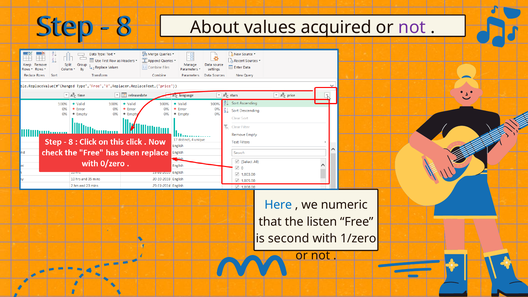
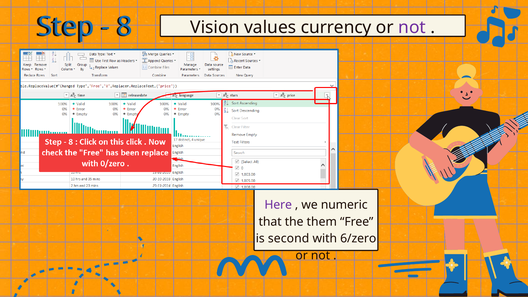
About: About -> Vision (215, 27)
acquired: acquired -> currency (336, 27)
Here colour: blue -> purple (278, 205)
listen: listen -> them (322, 222)
1/zero: 1/zero -> 6/zero (358, 239)
